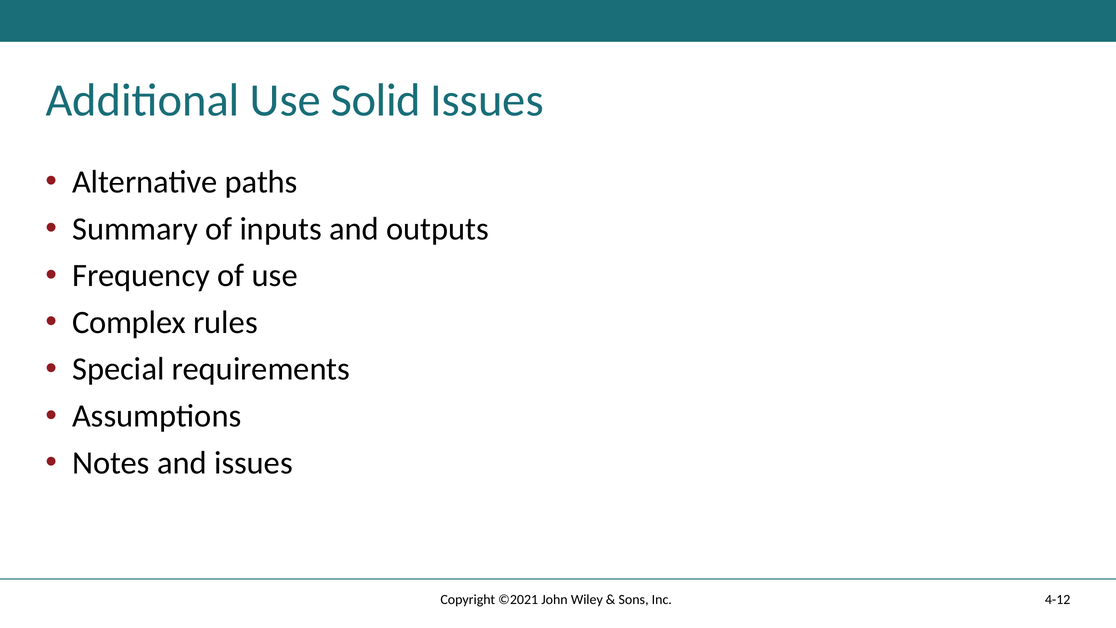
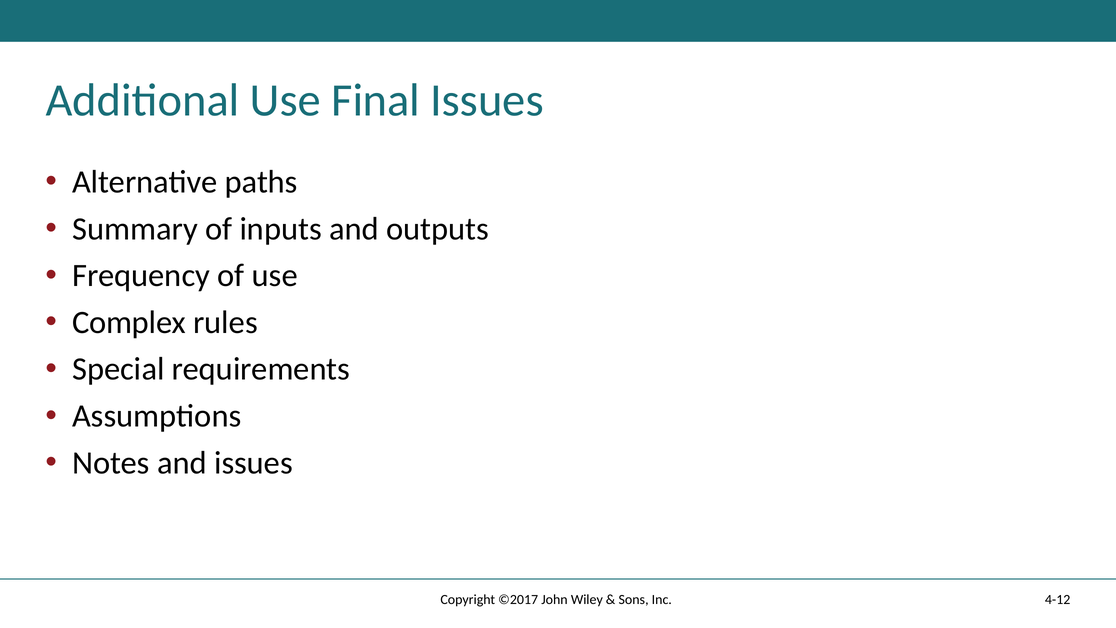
Solid: Solid -> Final (376, 100)
©2021: ©2021 -> ©2017 (518, 599)
